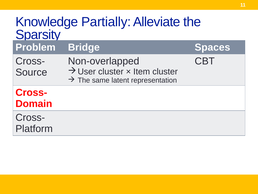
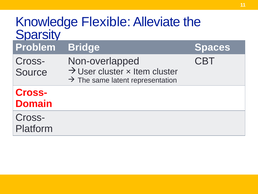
Partially: Partially -> Flexible (106, 22)
